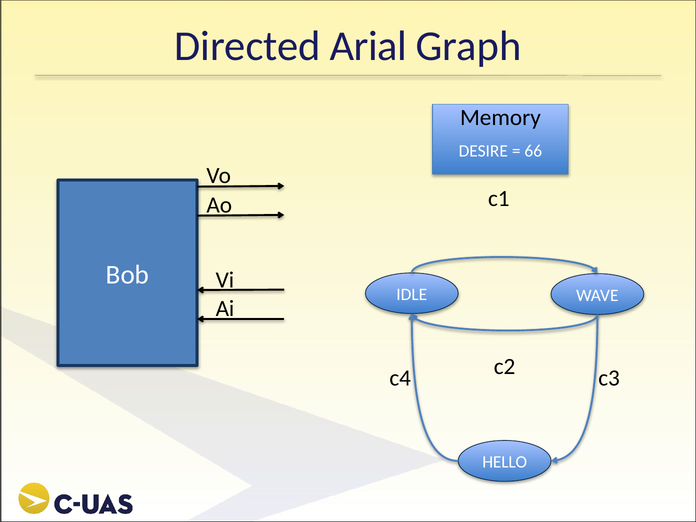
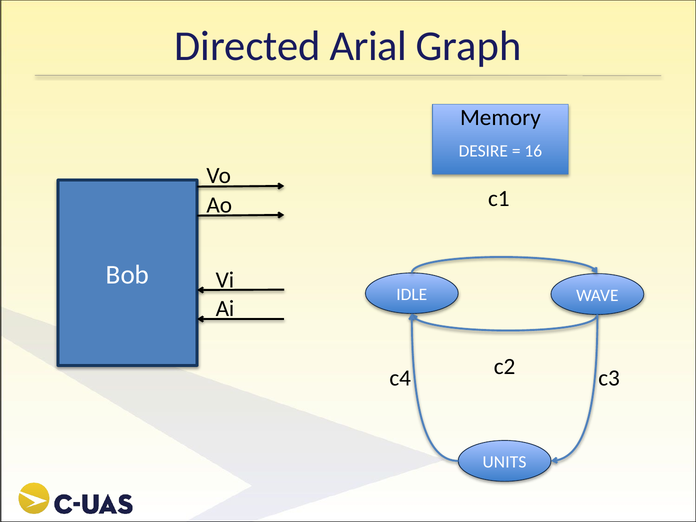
66: 66 -> 16 (533, 151)
HELLO: HELLO -> UNITS (504, 462)
